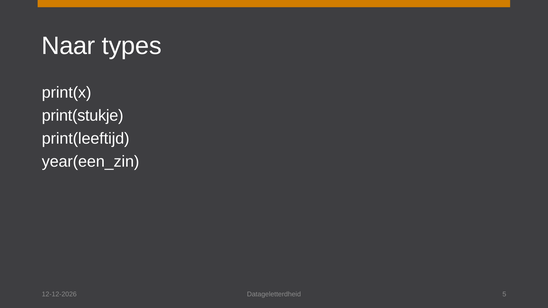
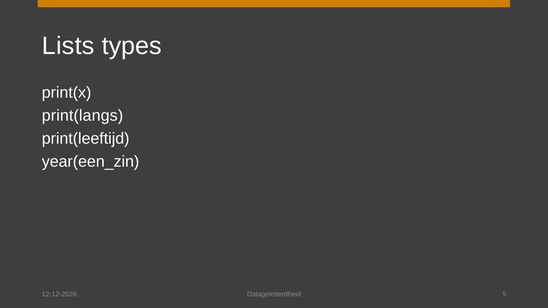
Naar: Naar -> Lists (68, 46)
print(stukje: print(stukje -> print(langs (82, 116)
